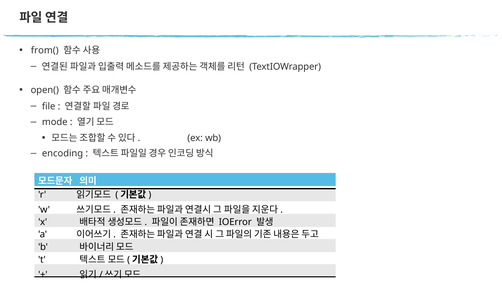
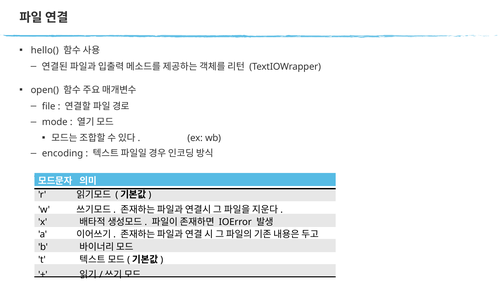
from(: from( -> hello( (45, 50)
